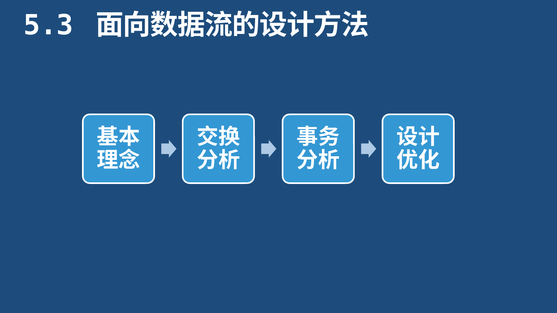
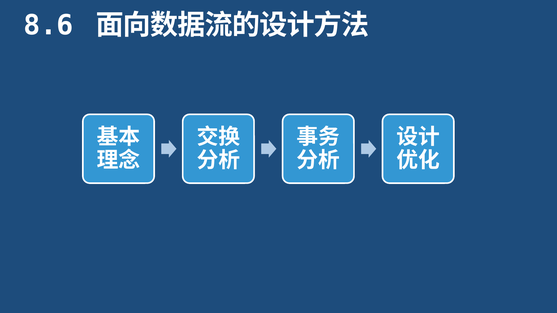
5.3: 5.3 -> 8.6 (48, 25)
